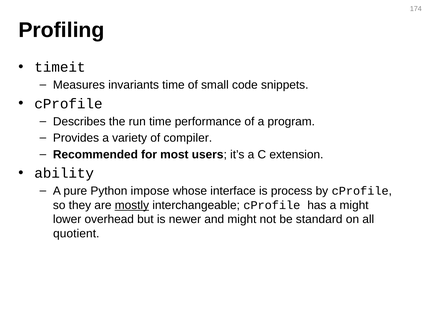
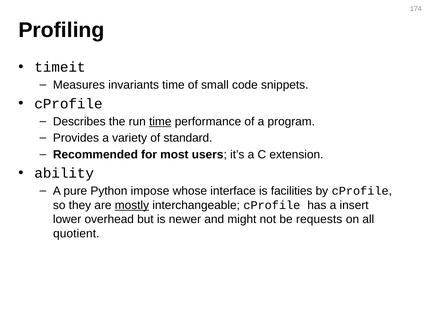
time underline: none -> present (160, 122)
compiler: compiler -> standard (188, 138)
process: process -> facilities (292, 191)
a might: might -> insert (354, 205)
standard: standard -> requests (319, 220)
